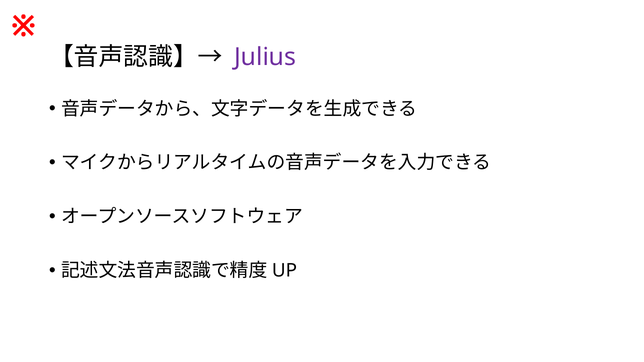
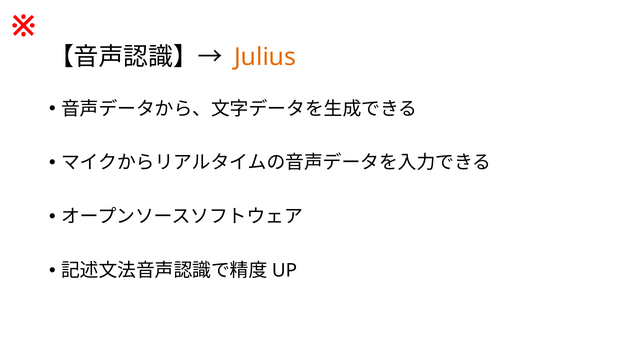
Julius colour: purple -> orange (265, 57)
